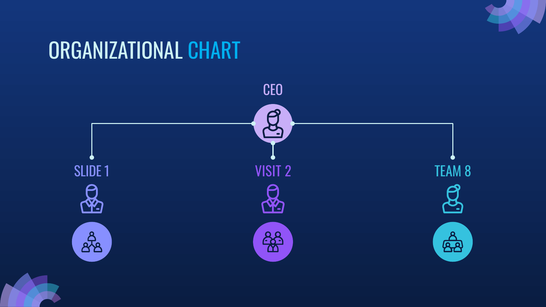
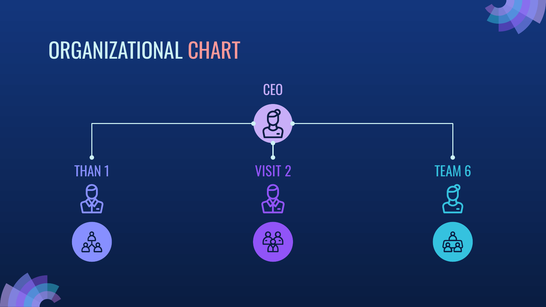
CHART colour: light blue -> pink (214, 52)
SLIDE: SLIDE -> THAN (88, 172)
8: 8 -> 6 (468, 172)
